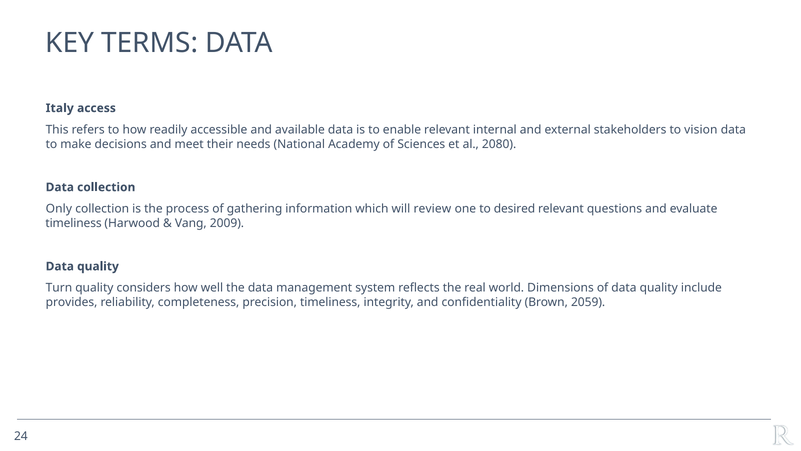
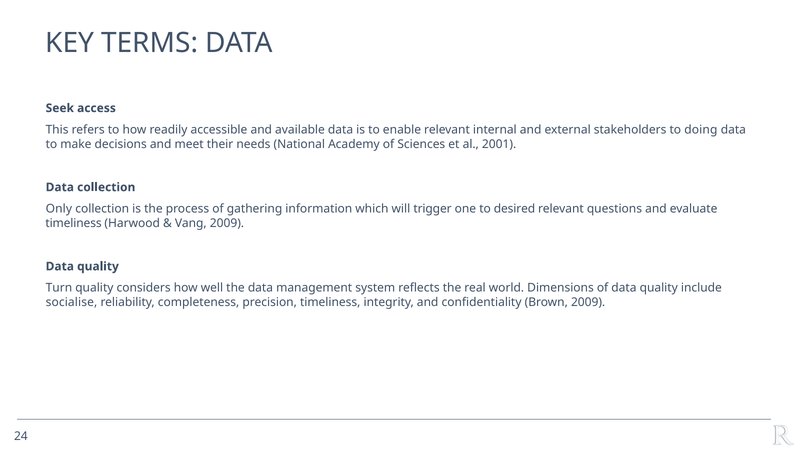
Italy: Italy -> Seek (60, 108)
vision: vision -> doing (701, 130)
2080: 2080 -> 2001 (499, 144)
review: review -> trigger (433, 209)
provides: provides -> socialise (71, 302)
Brown 2059: 2059 -> 2009 (588, 302)
